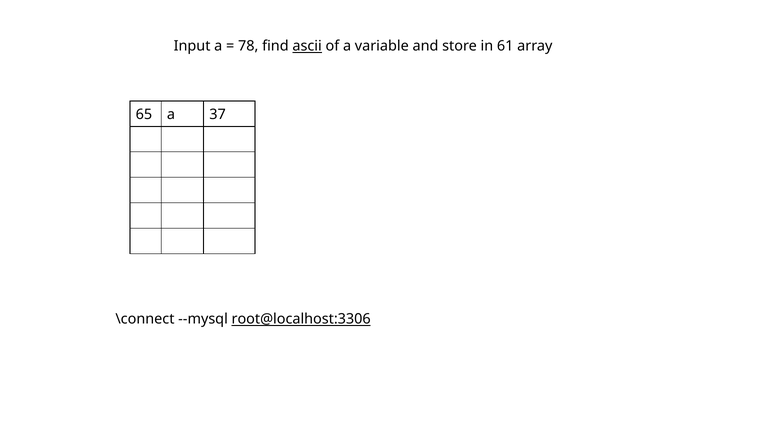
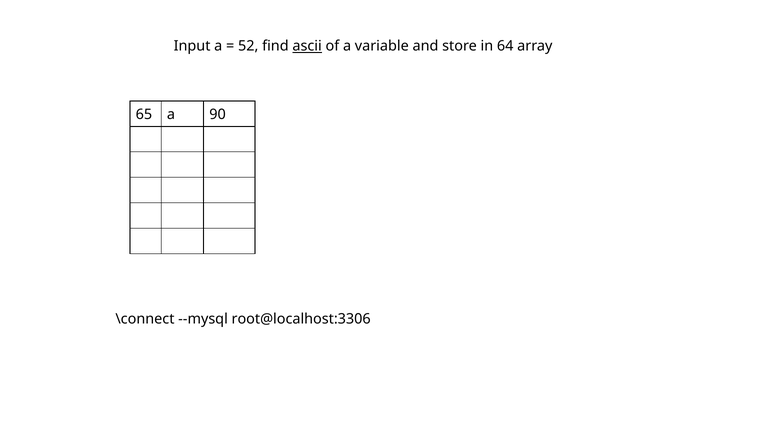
78: 78 -> 52 (248, 46)
61: 61 -> 64 (505, 46)
37: 37 -> 90 (218, 115)
root@localhost:3306 underline: present -> none (301, 319)
